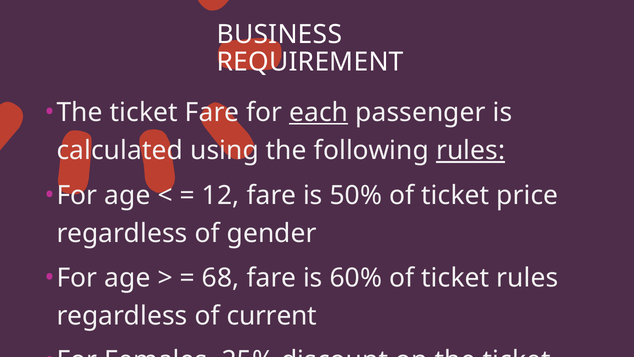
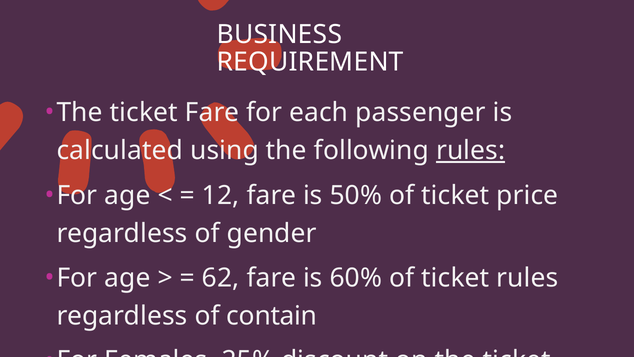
each underline: present -> none (319, 112)
68: 68 -> 62 (221, 278)
current: current -> contain (272, 316)
